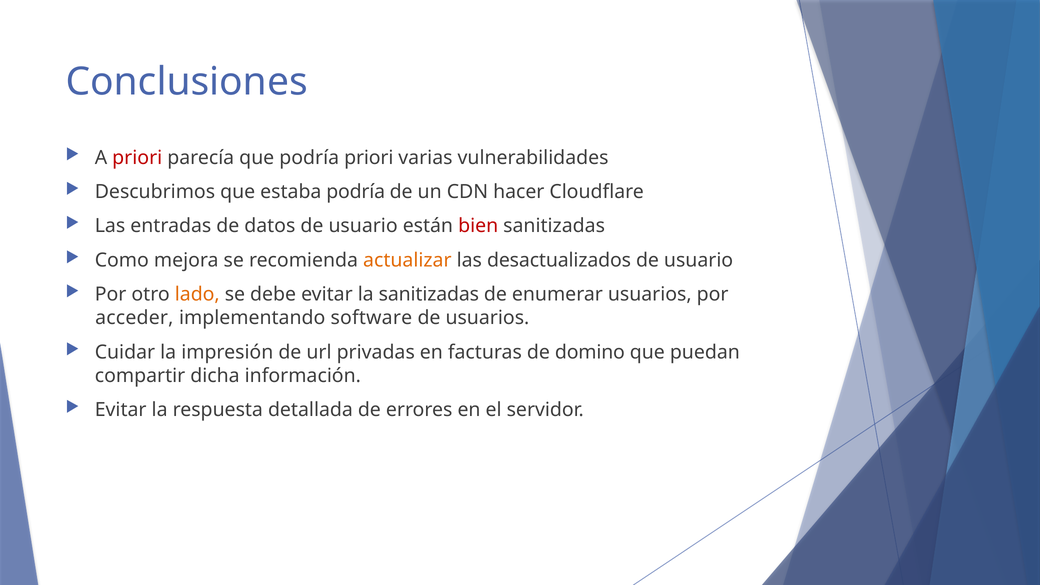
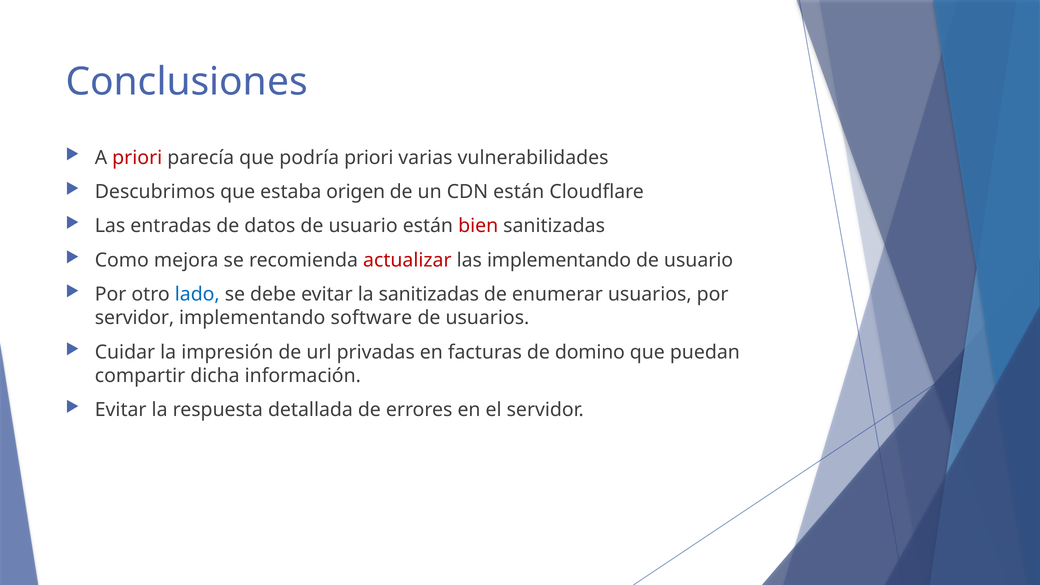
estaba podría: podría -> origen (356, 192)
CDN hacer: hacer -> están (519, 192)
actualizar colour: orange -> red (407, 260)
las desactualizados: desactualizados -> implementando (559, 260)
lado colour: orange -> blue (197, 295)
acceder: acceder -> servidor (134, 318)
